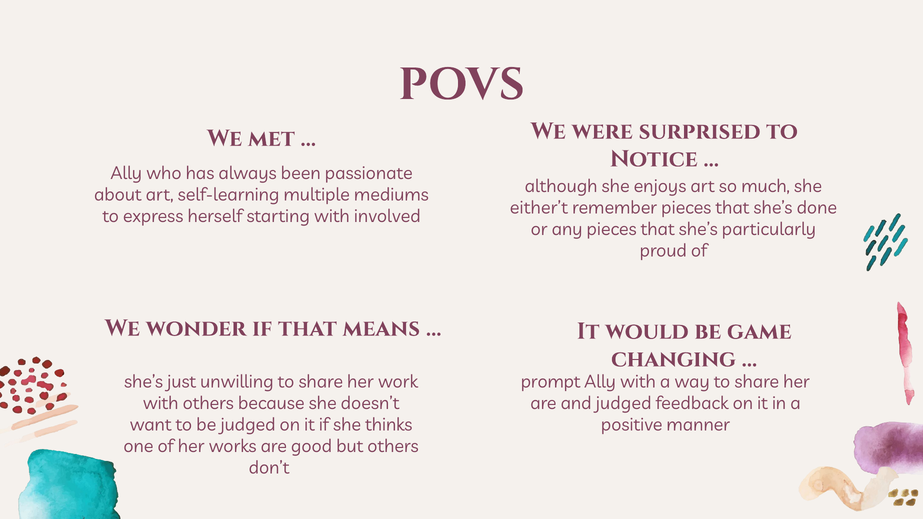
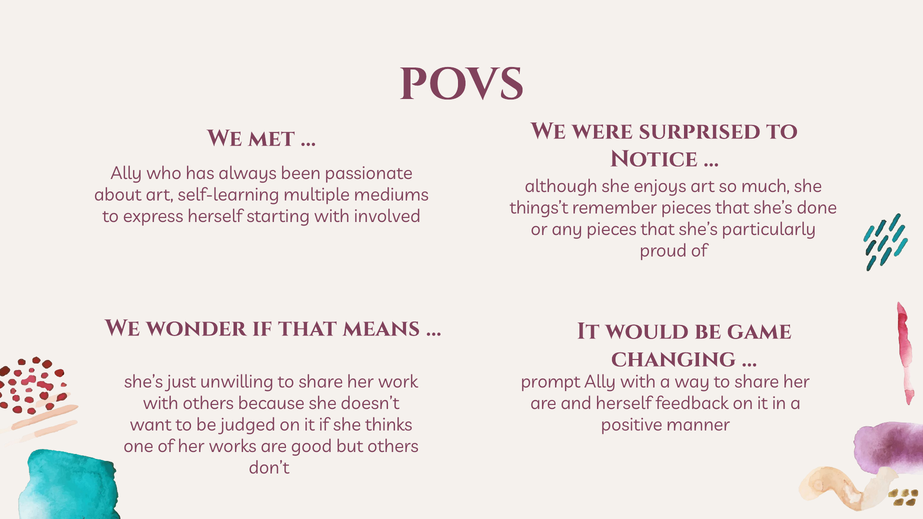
either’t: either’t -> things’t (539, 208)
and judged: judged -> herself (624, 404)
